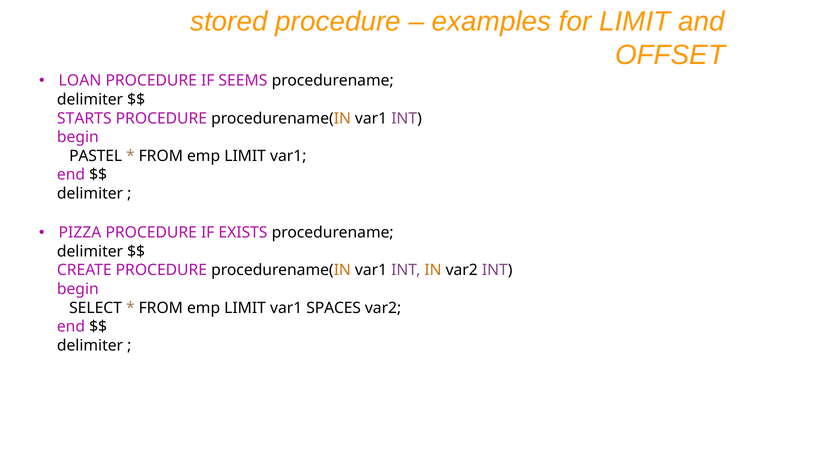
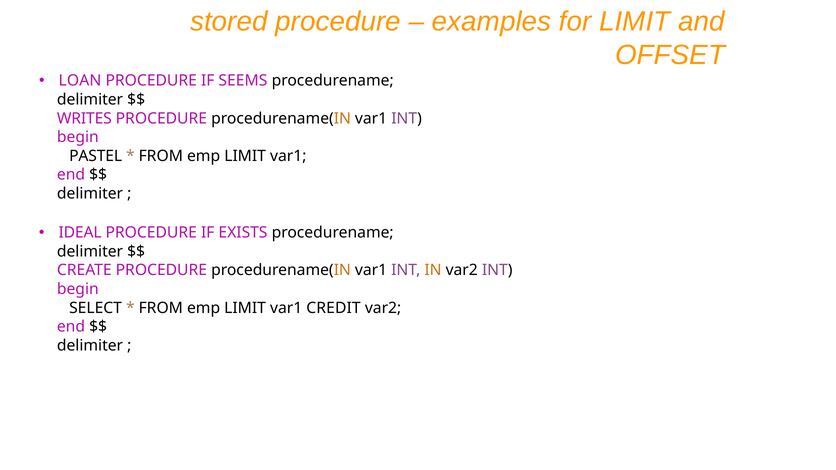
STARTS: STARTS -> WRITES (84, 118)
PIZZA: PIZZA -> IDEAL (80, 233)
SPACES: SPACES -> CREDIT (334, 308)
